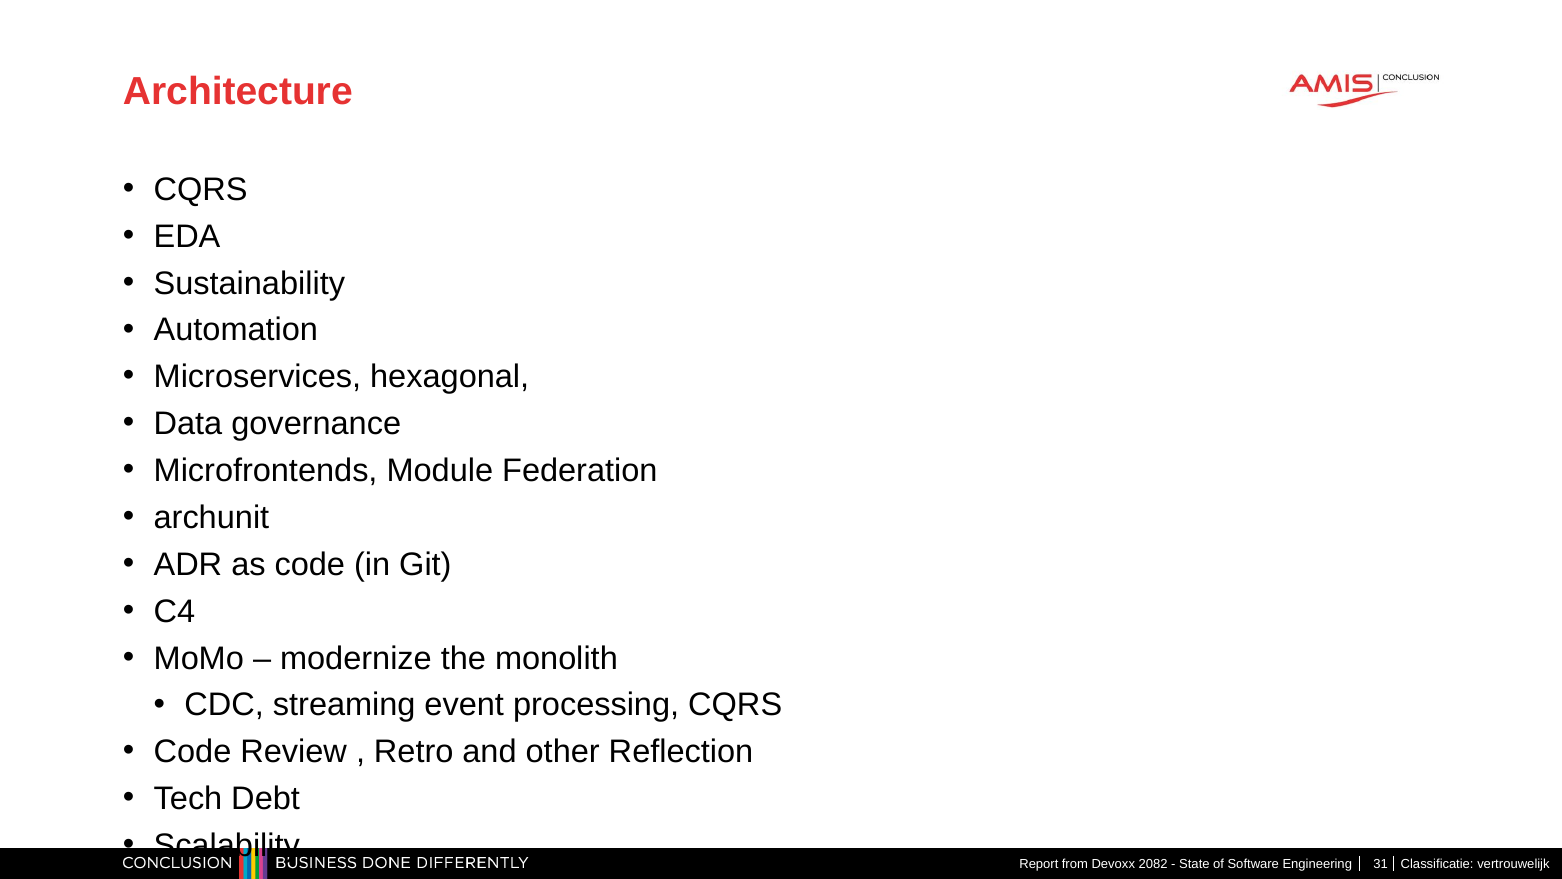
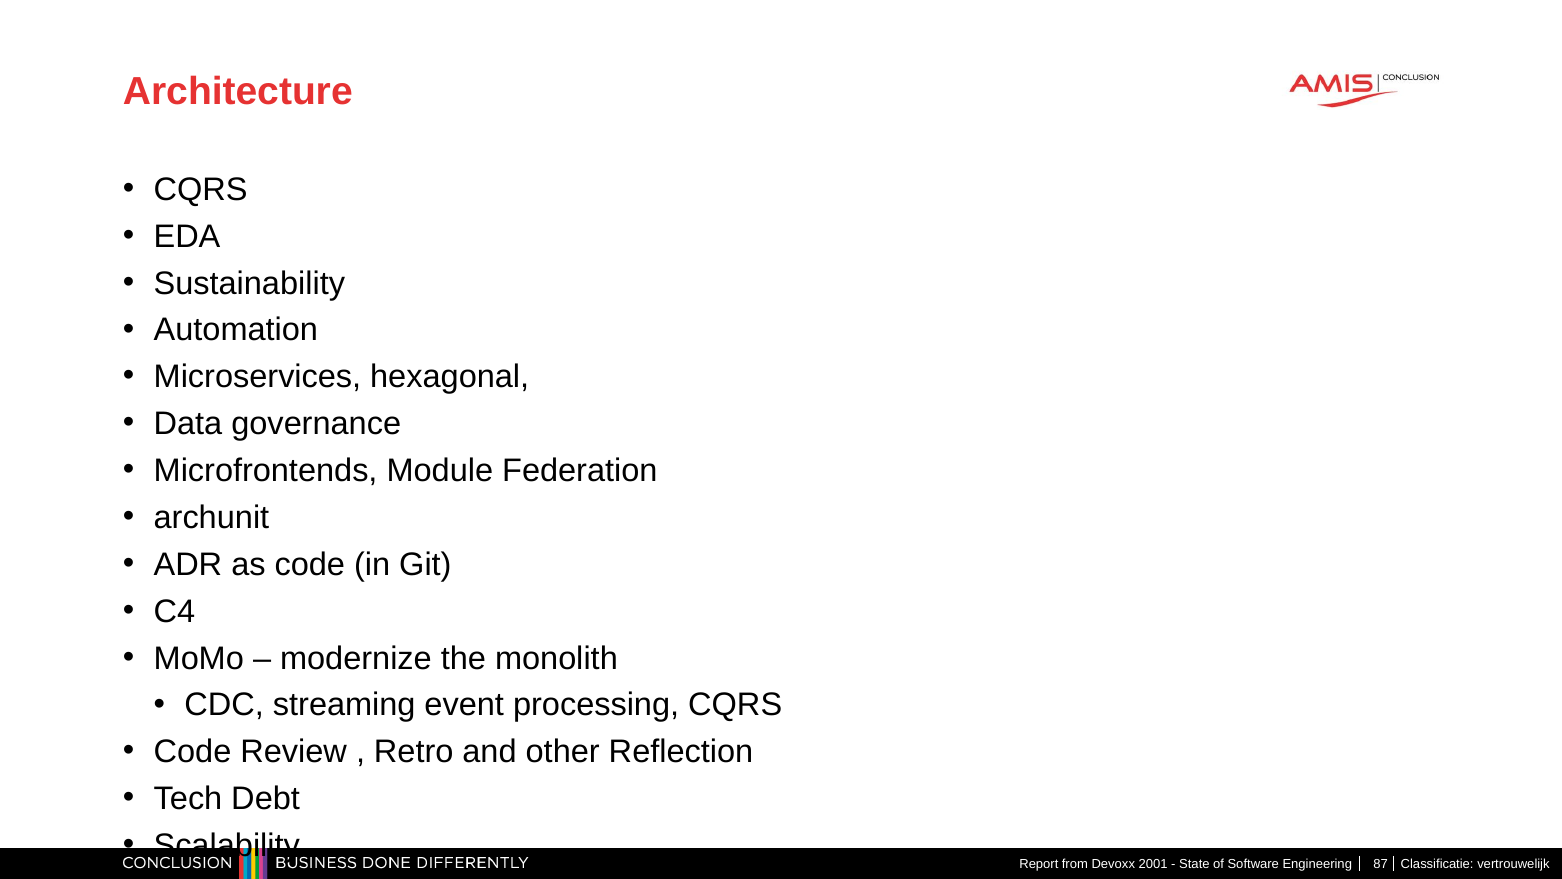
2082: 2082 -> 2001 (1153, 864)
31: 31 -> 87 (1381, 864)
